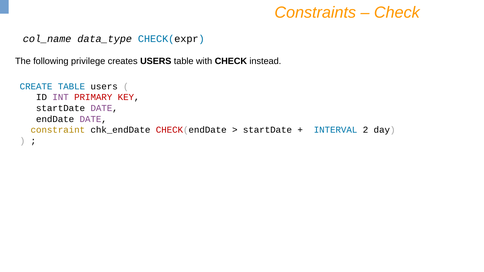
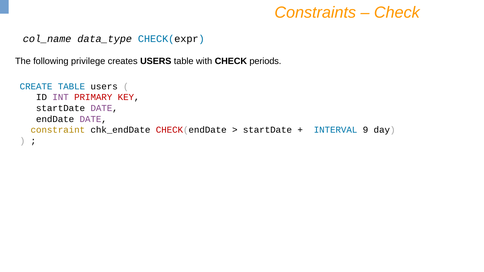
instead: instead -> periods (265, 61)
2: 2 -> 9 (365, 130)
